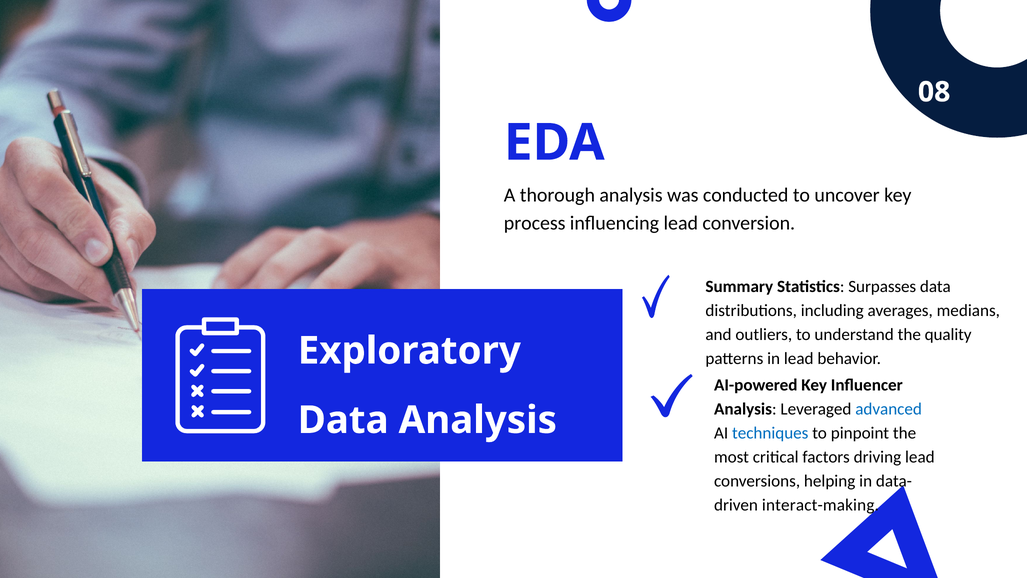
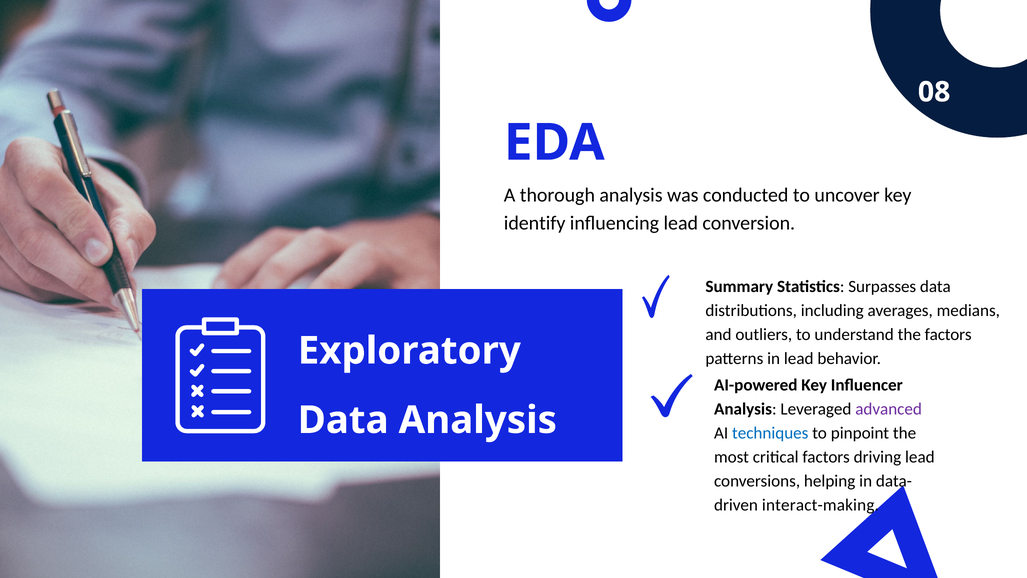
process: process -> identify (535, 223)
the quality: quality -> factors (948, 335)
advanced colour: blue -> purple (889, 409)
